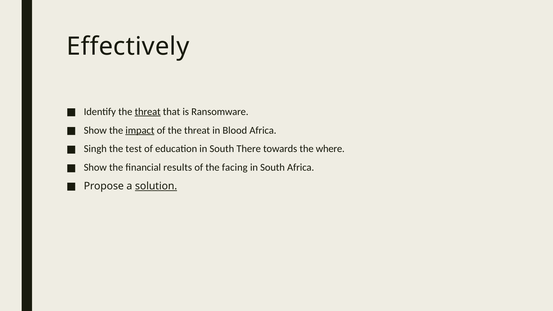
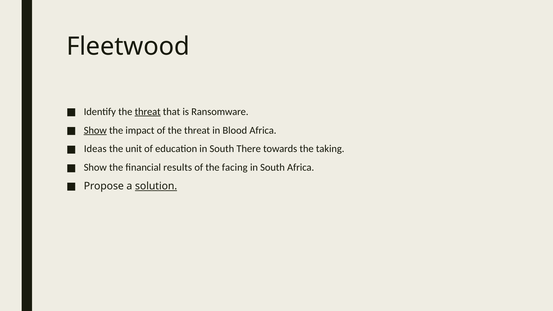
Effectively: Effectively -> Fleetwood (128, 46)
Show underline: none -> present (95, 130)
impact underline: present -> none (140, 130)
Singh: Singh -> Ideas (95, 149)
test: test -> unit (134, 149)
where: where -> taking (330, 149)
